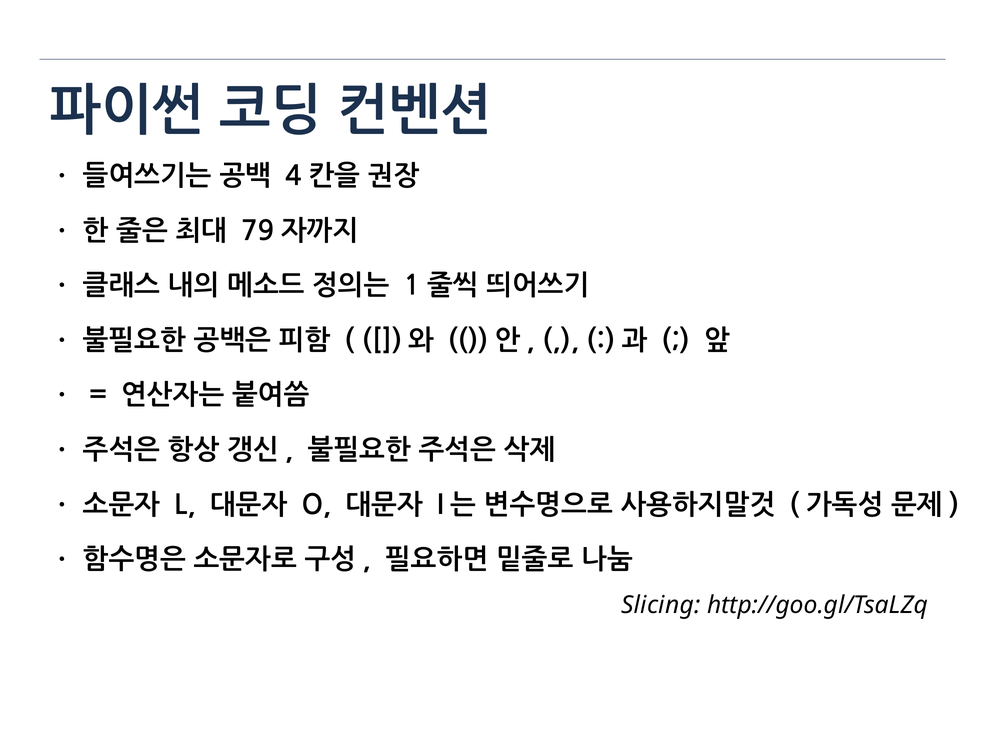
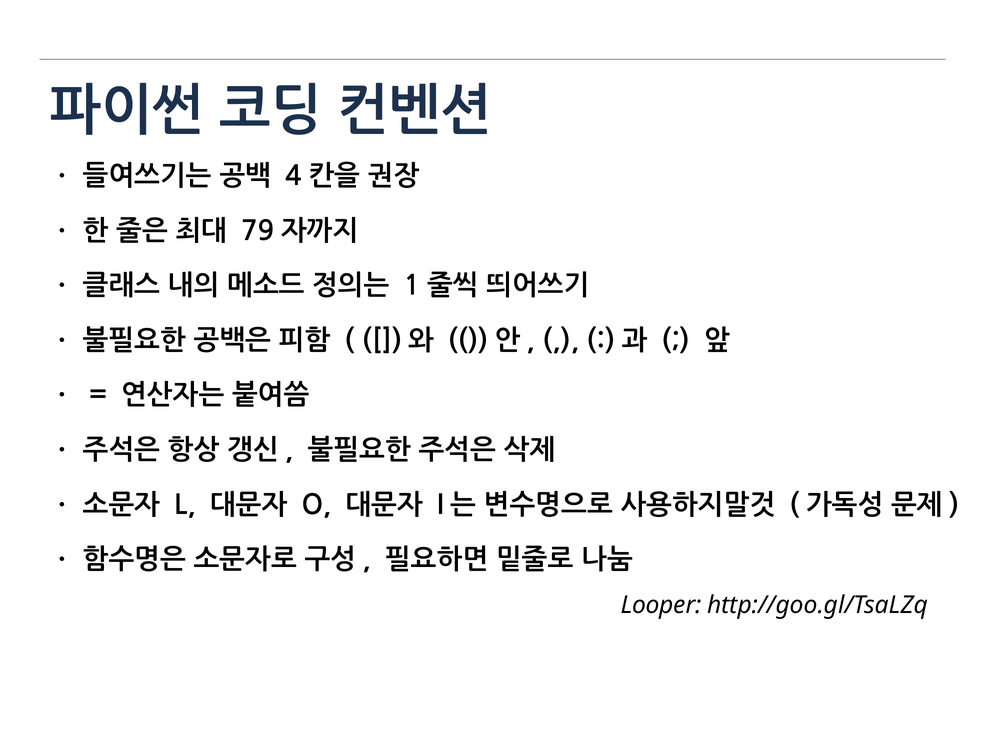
Slicing: Slicing -> Looper (661, 605)
